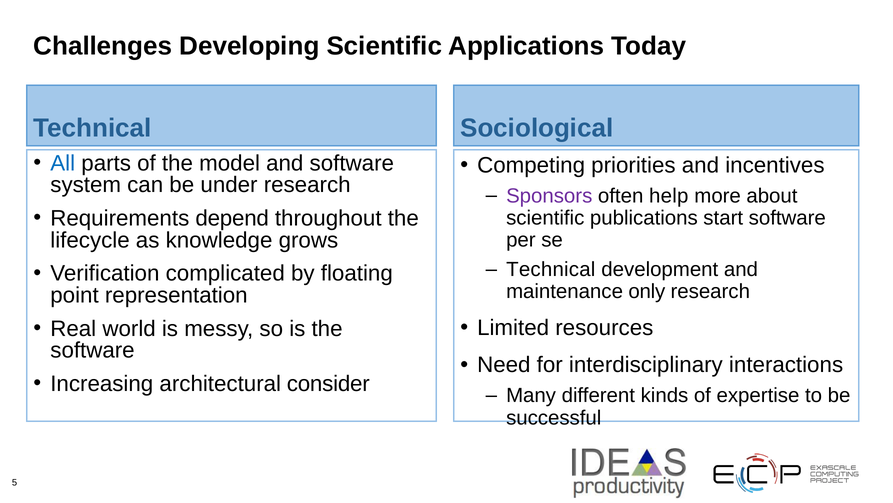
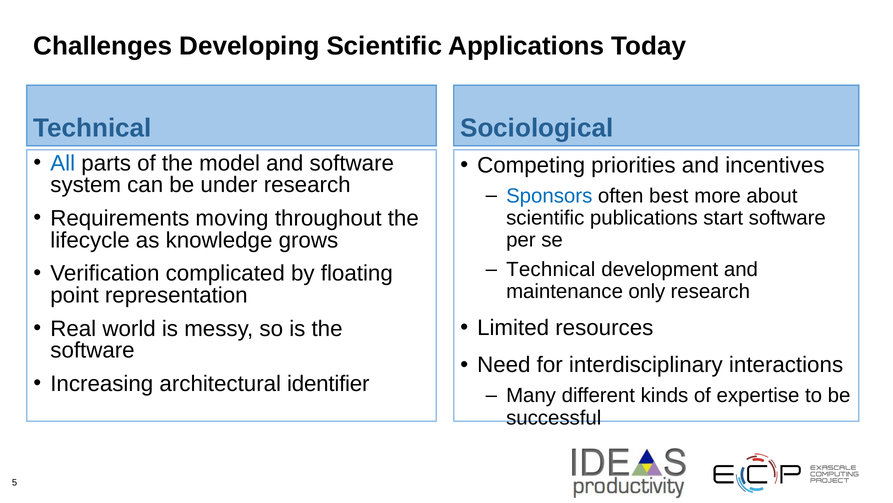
Sponsors colour: purple -> blue (549, 196)
help: help -> best (669, 196)
depend: depend -> moving (232, 218)
consider: consider -> identifier (328, 384)
